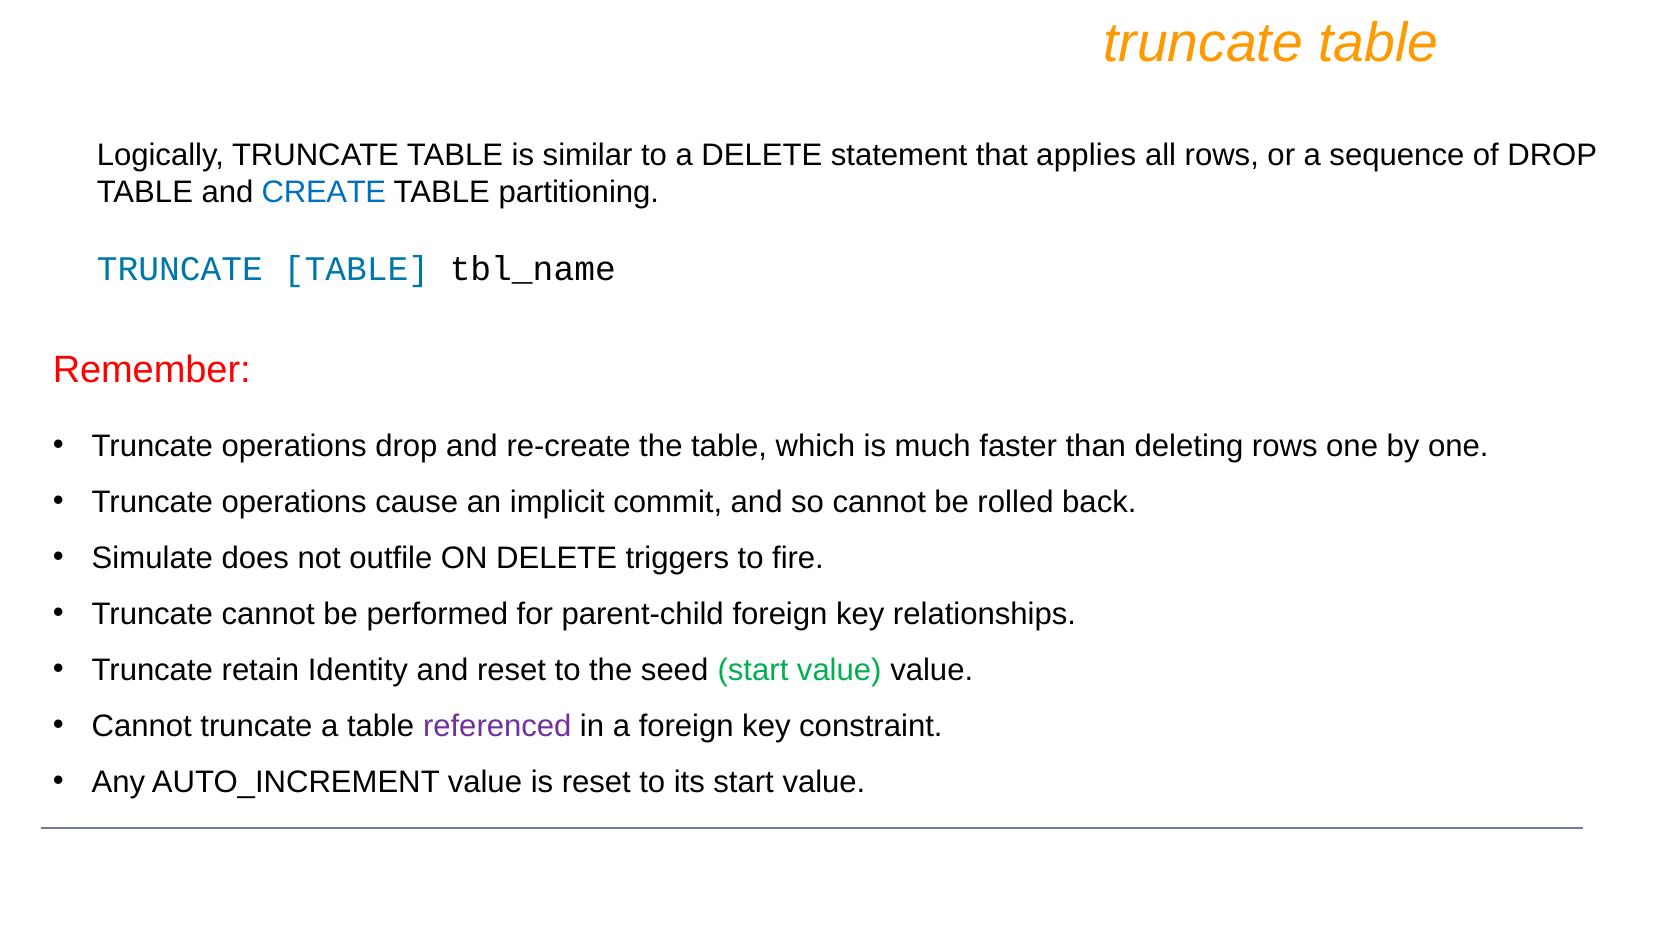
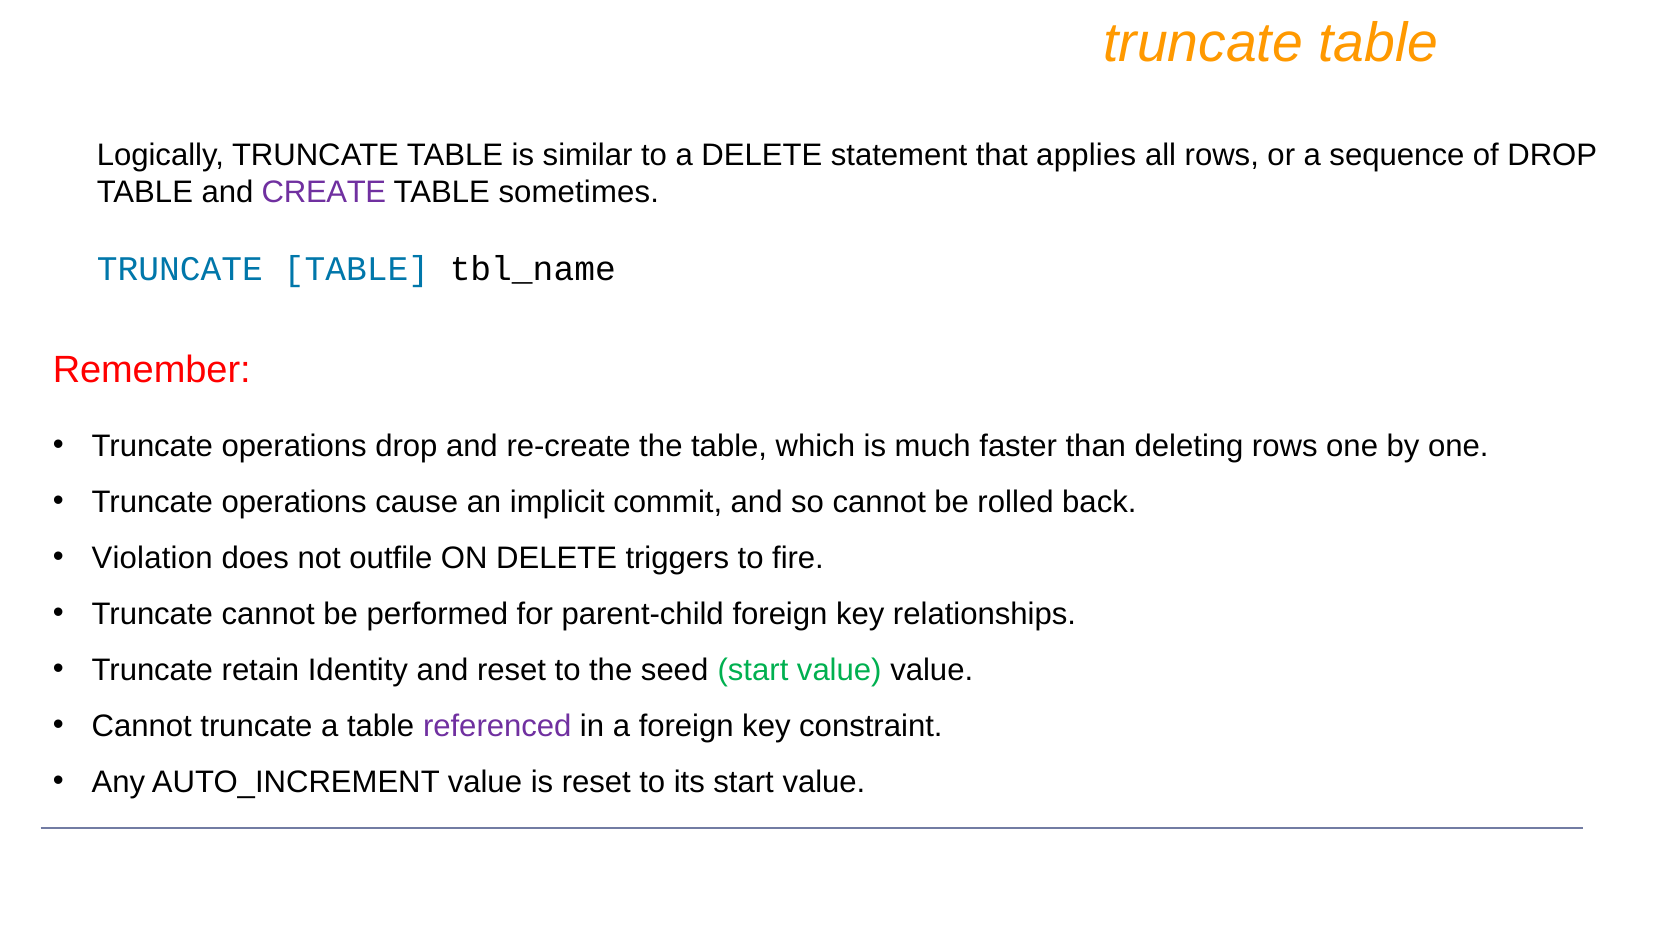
CREATE colour: blue -> purple (324, 192)
partitioning: partitioning -> sometimes (579, 192)
Simulate: Simulate -> Violation (152, 559)
